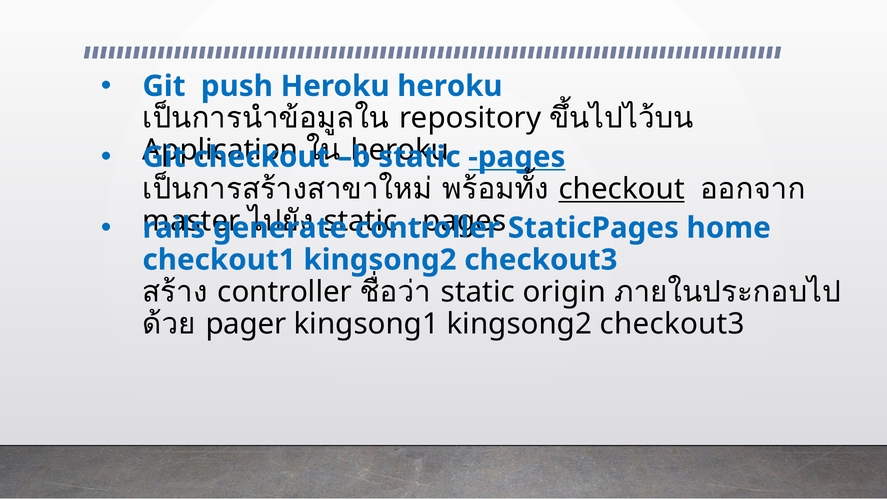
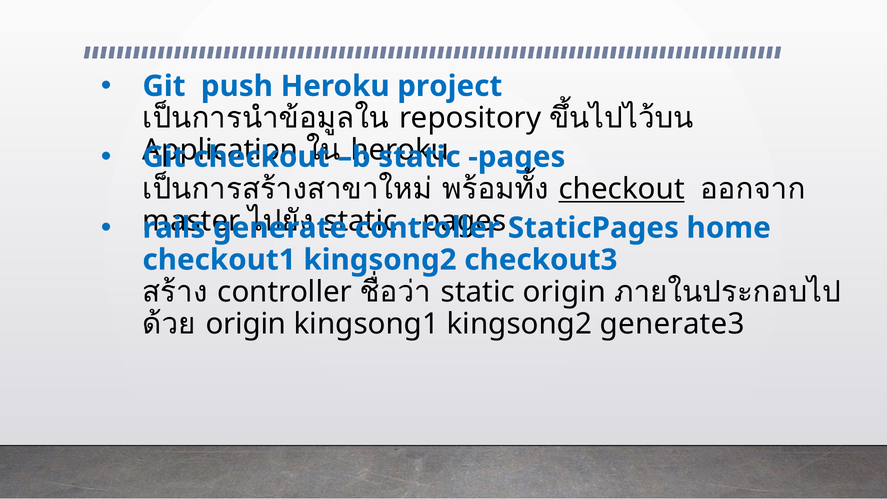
Heroku heroku: heroku -> project (450, 86)
pages underline: present -> none (517, 157)
pager: pager -> origin (246, 324)
kingsong1 kingsong2 checkout3: checkout3 -> generate3 (672, 324)
